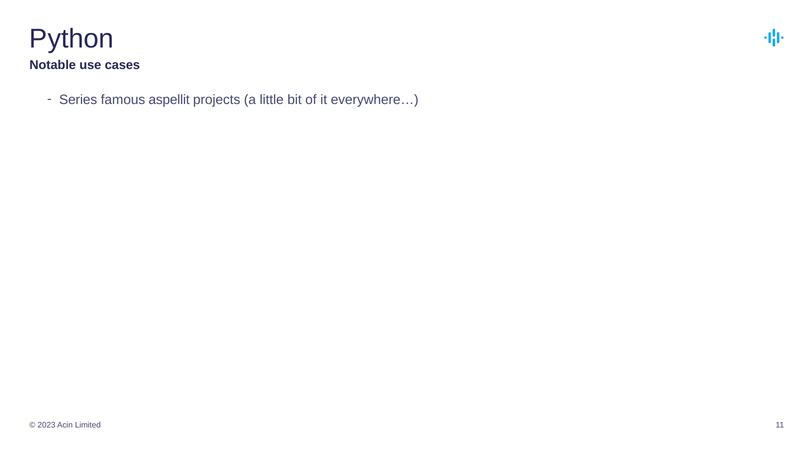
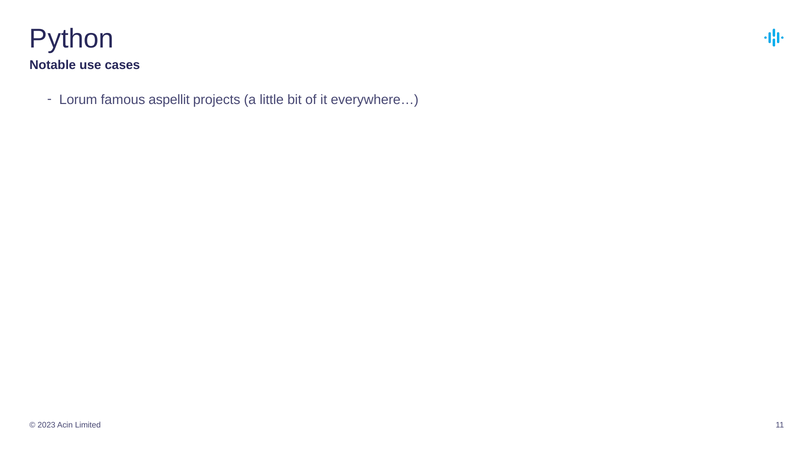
Series: Series -> Lorum (78, 100)
